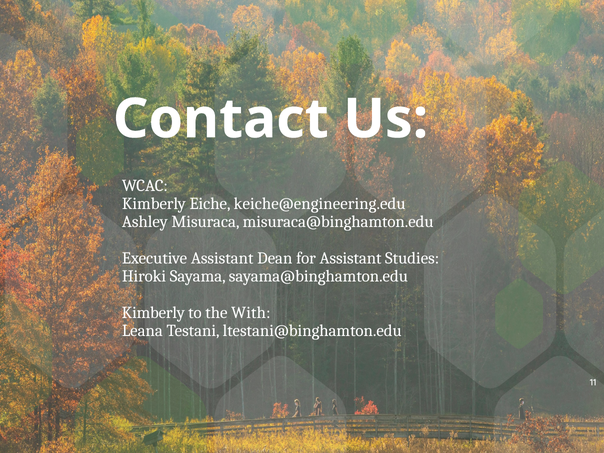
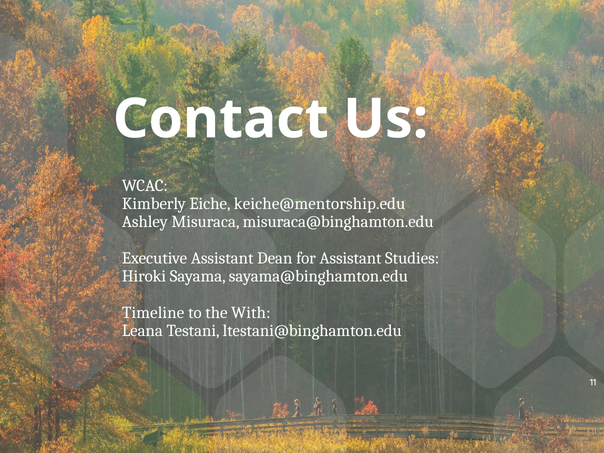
keiche@engineering.edu: keiche@engineering.edu -> keiche@mentorship.edu (320, 204)
Kimberly: Kimberly -> Timeline (153, 313)
